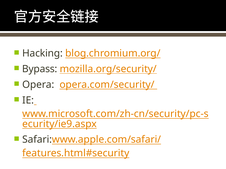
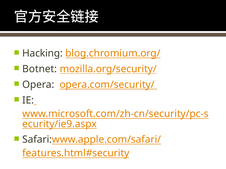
Bypass: Bypass -> Botnet (40, 69)
